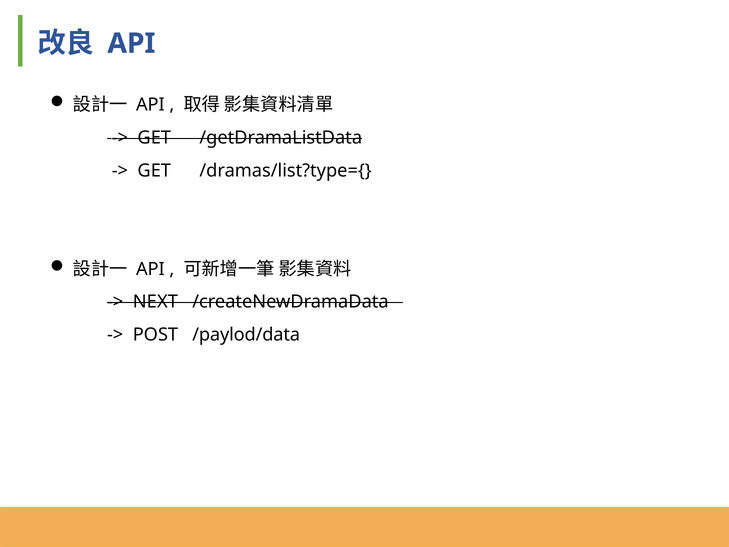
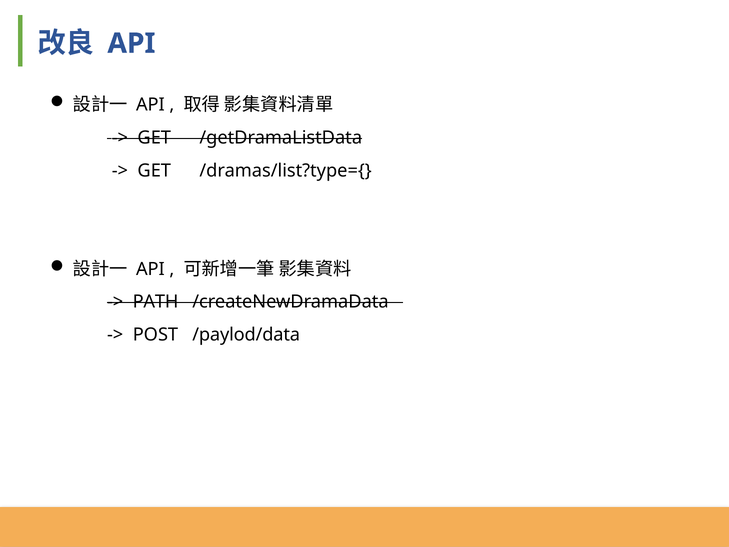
NEXT: NEXT -> PATH (156, 302)
